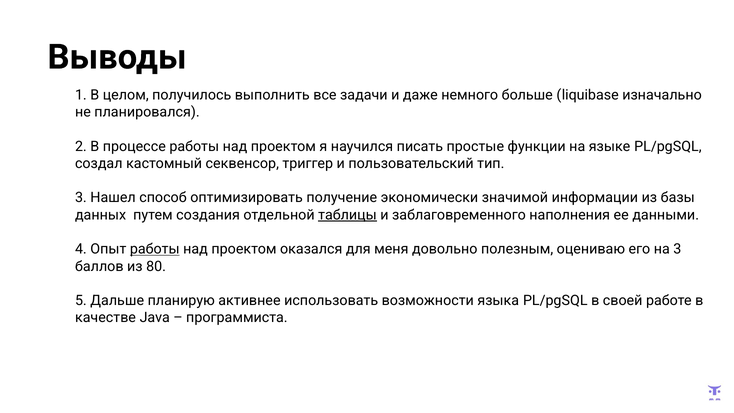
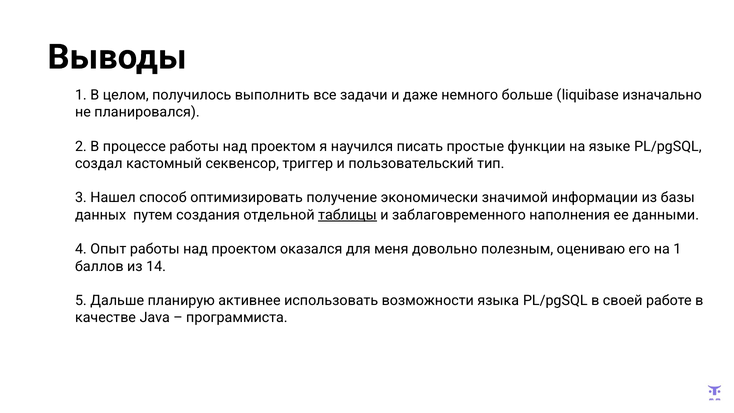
работы underline: present -> none (155, 249)
на 3: 3 -> 1 (677, 249)
80: 80 -> 14 (156, 266)
